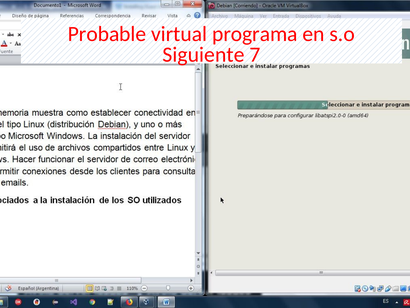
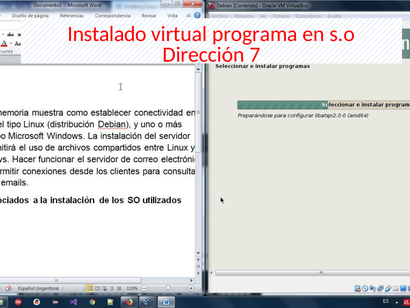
Probable: Probable -> Instalado (107, 34)
Siguiente: Siguiente -> Dirección (204, 55)
